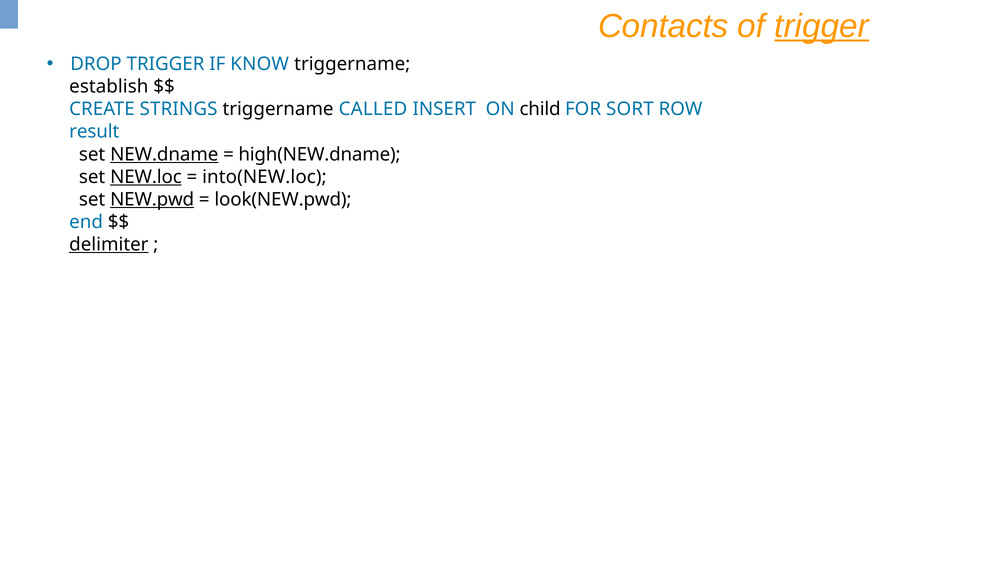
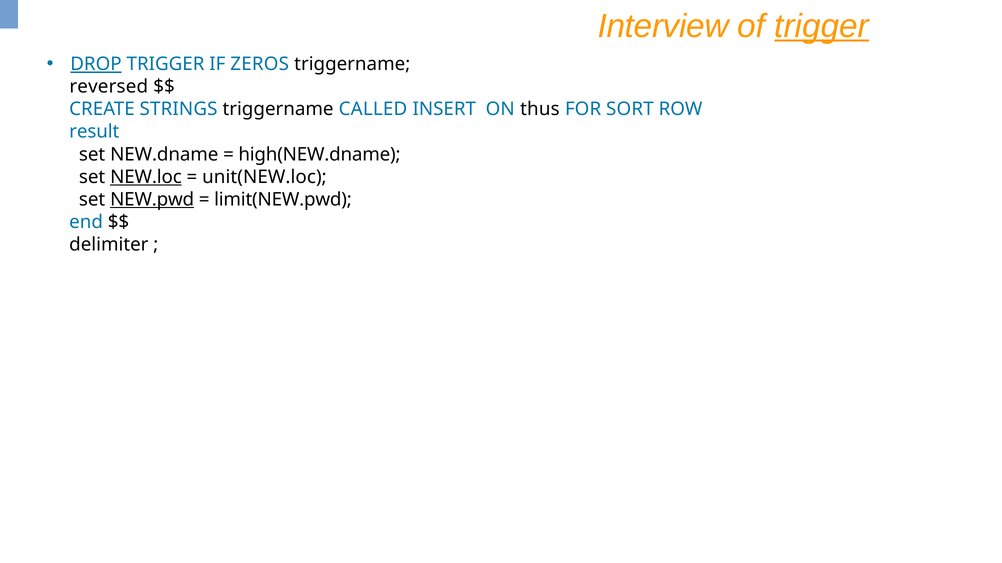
Contacts: Contacts -> Interview (663, 26)
DROP underline: none -> present (96, 64)
KNOW: KNOW -> ZEROS (260, 64)
establish: establish -> reversed (109, 87)
child: child -> thus (540, 109)
NEW.dname underline: present -> none (164, 154)
into(NEW.loc: into(NEW.loc -> unit(NEW.loc (264, 177)
look(NEW.pwd: look(NEW.pwd -> limit(NEW.pwd (283, 200)
delimiter underline: present -> none (109, 245)
